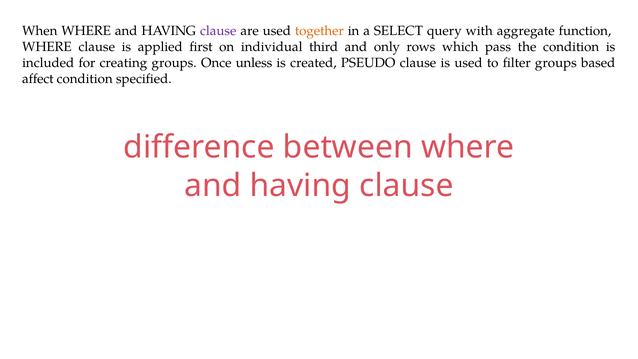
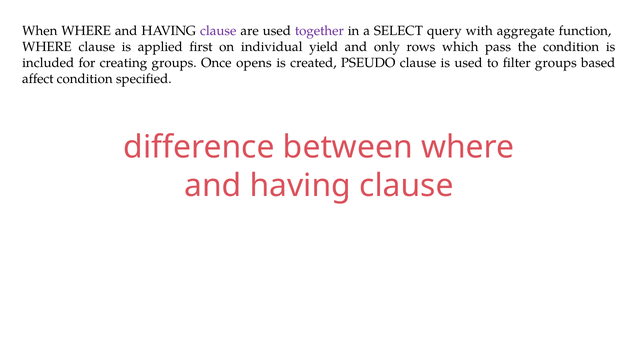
together colour: orange -> purple (319, 31)
third: third -> yield (324, 47)
unless: unless -> opens (254, 63)
